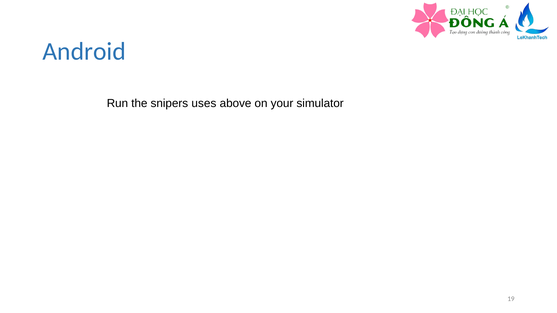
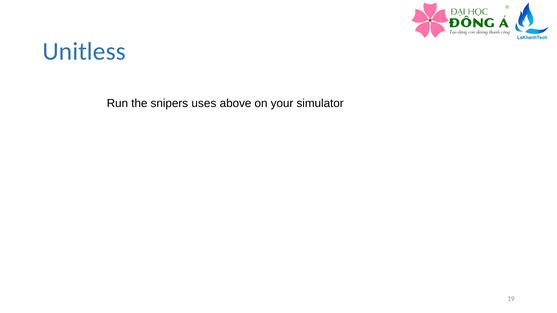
Android: Android -> Unitless (84, 51)
